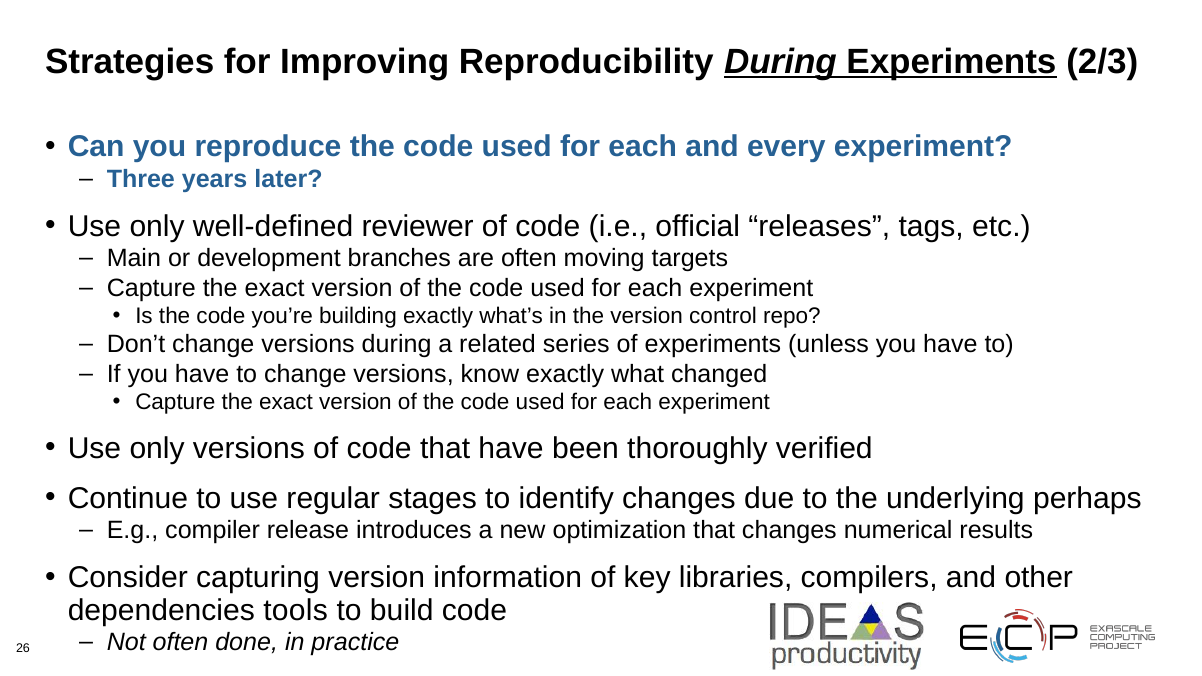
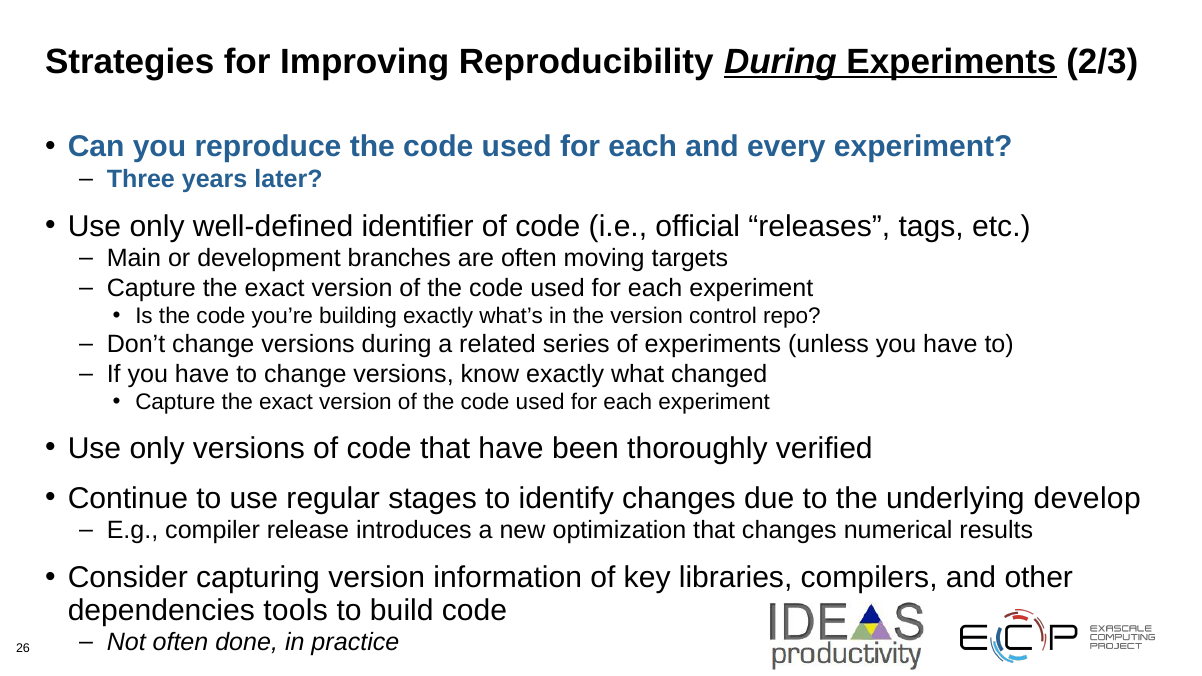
reviewer: reviewer -> identifier (418, 226)
perhaps: perhaps -> develop (1087, 498)
